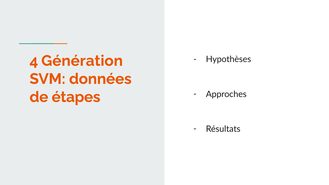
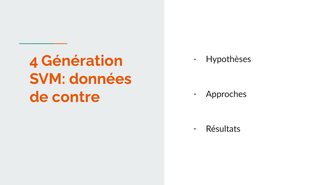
étapes: étapes -> contre (76, 97)
